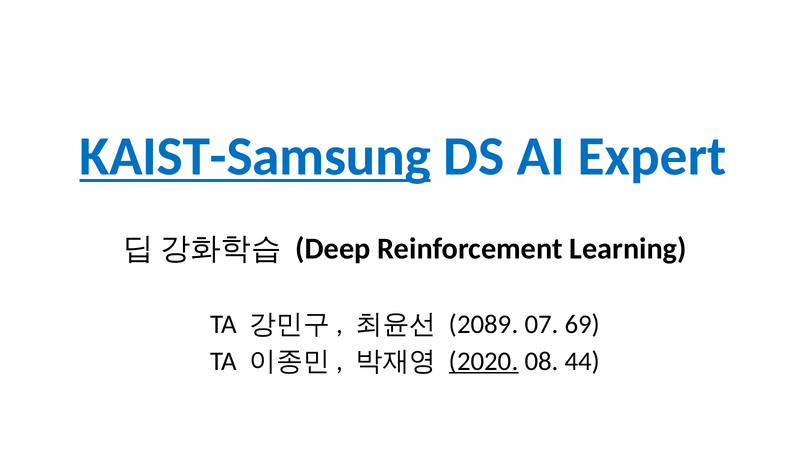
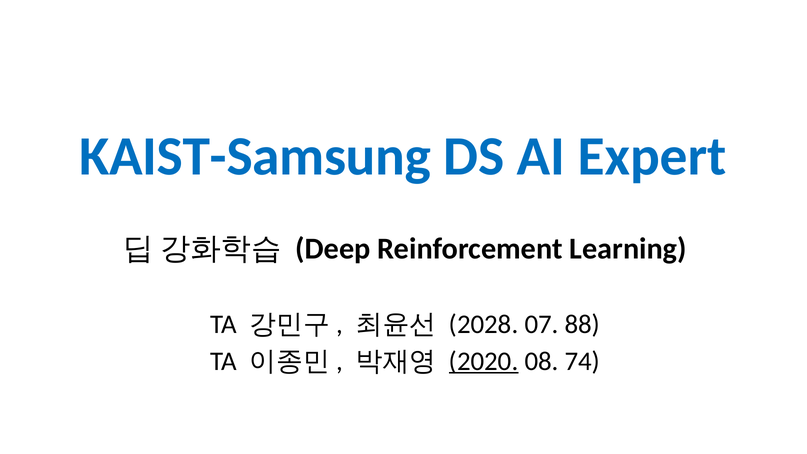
KAIST-Samsung underline: present -> none (255, 157)
2089: 2089 -> 2028 (484, 324)
69: 69 -> 88 (582, 324)
44: 44 -> 74 (582, 361)
